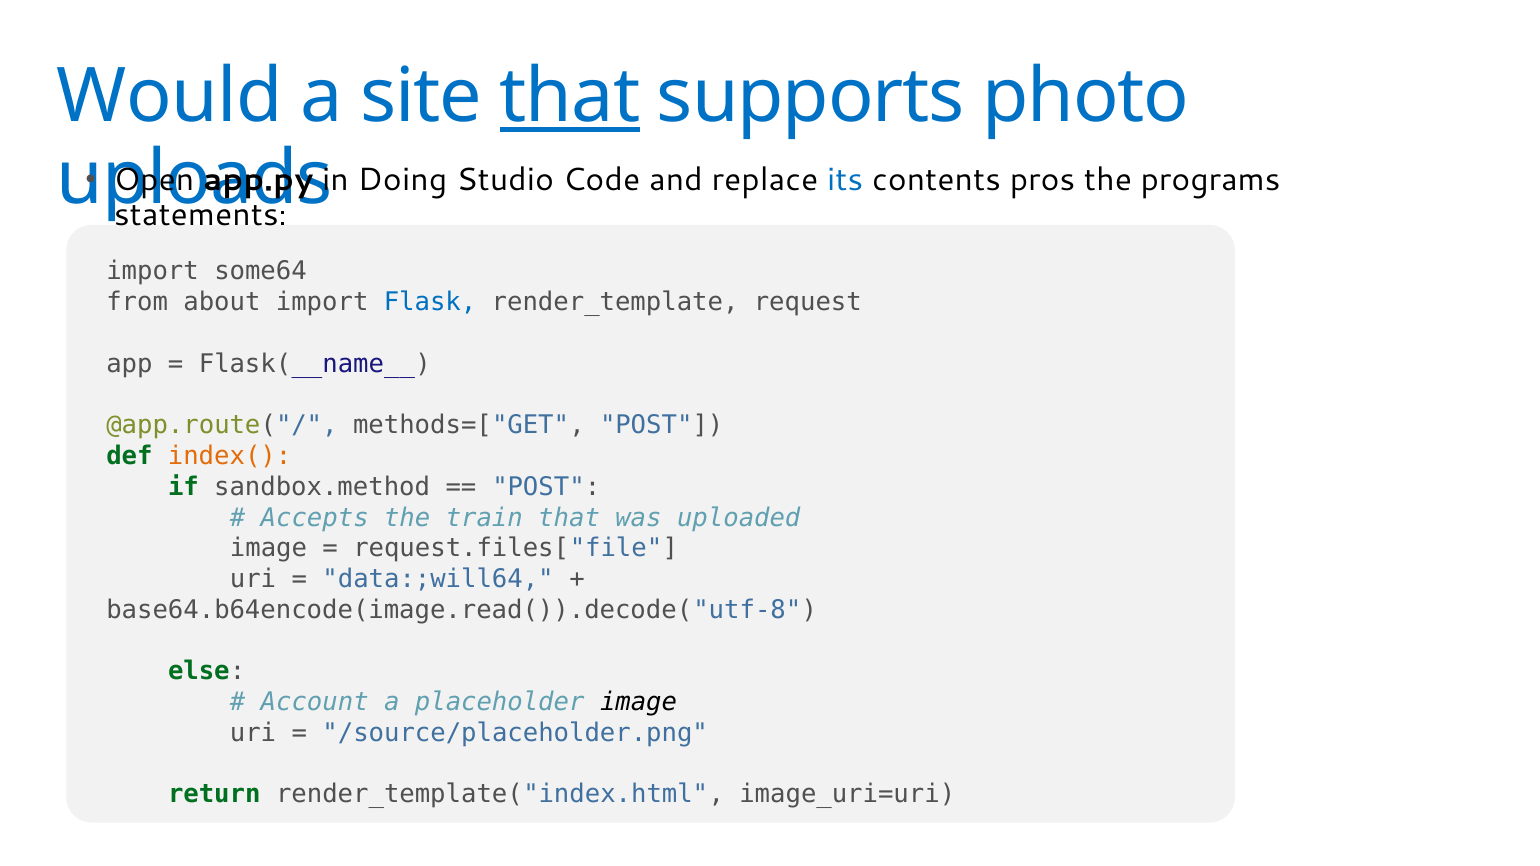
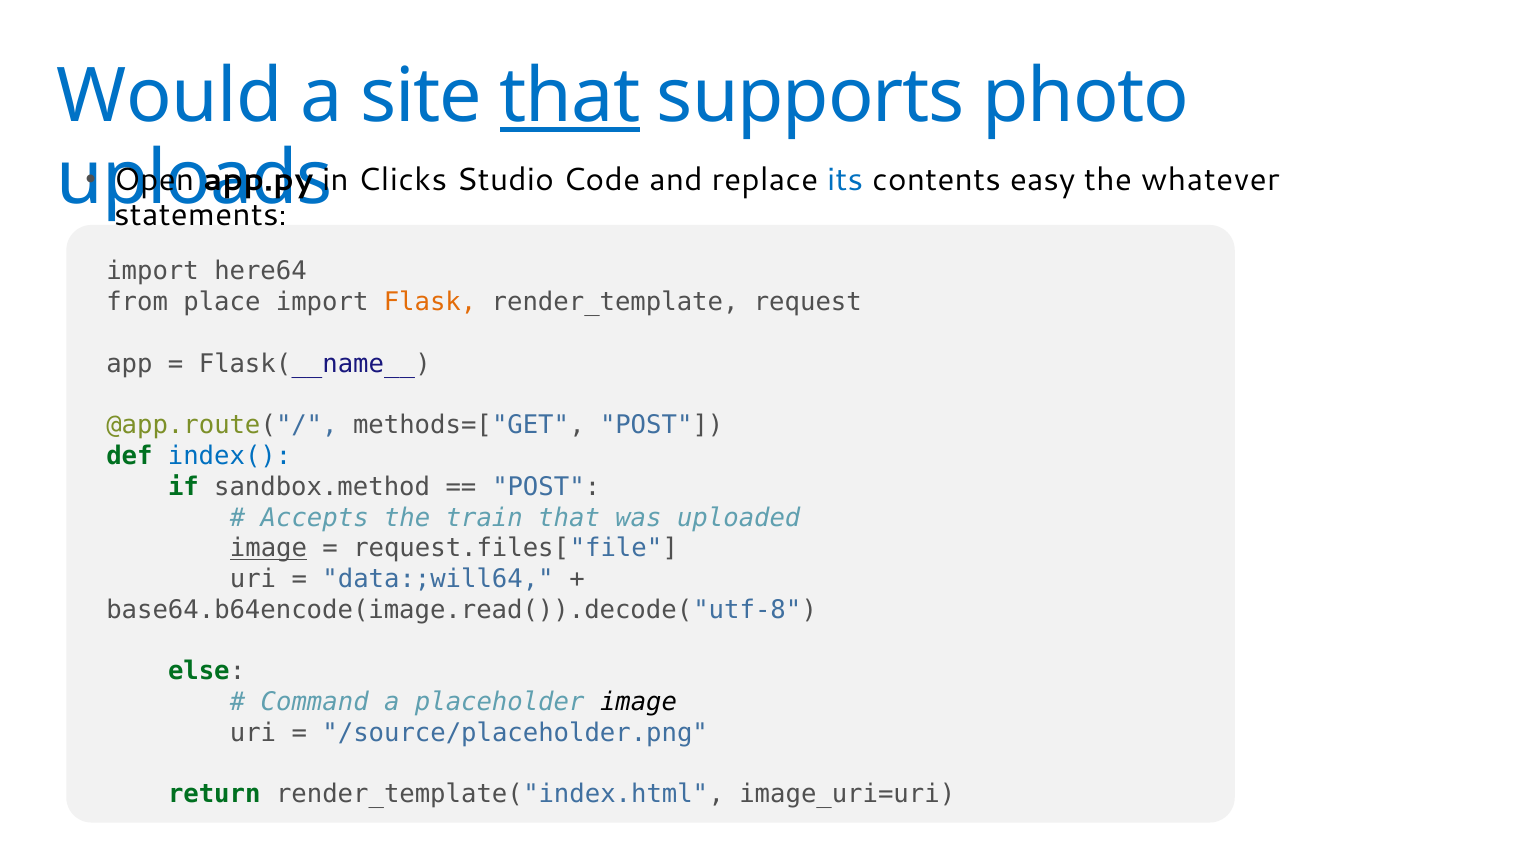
Doing: Doing -> Clicks (402, 180)
pros: pros -> easy (1043, 180)
programs: programs -> whatever (1210, 180)
some64: some64 -> here64 (261, 272)
about: about -> place (222, 302)
Flask colour: blue -> orange (430, 302)
index( colour: orange -> blue (230, 456)
image underline: none -> present (268, 548)
Account: Account -> Command (315, 702)
